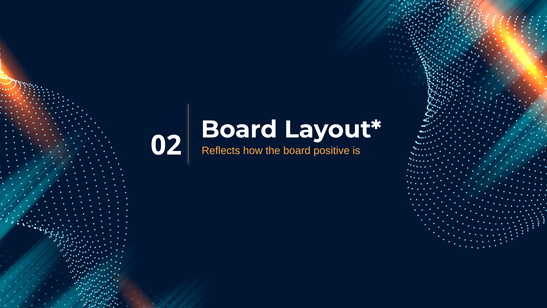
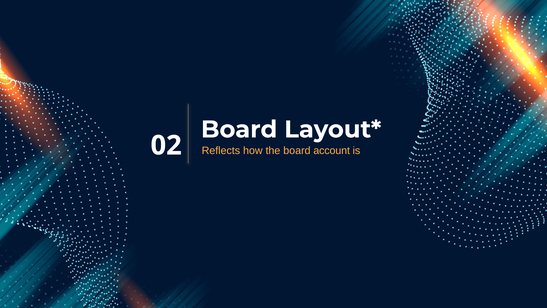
positive: positive -> account (332, 151)
